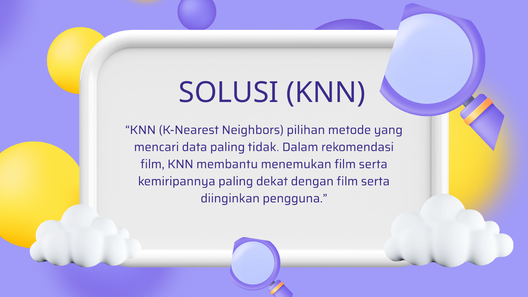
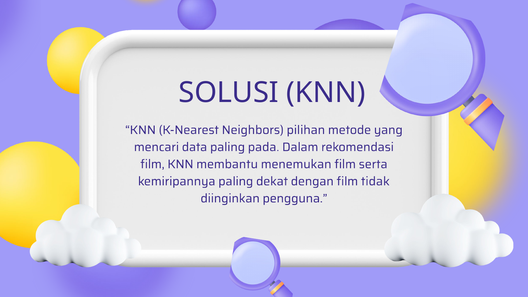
tidak: tidak -> pada (264, 147)
dengan film serta: serta -> tidak (375, 181)
